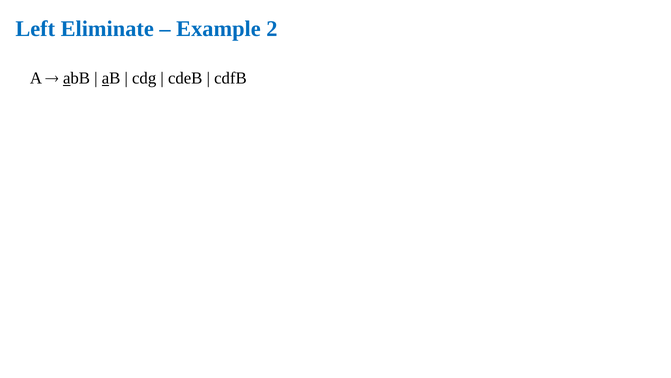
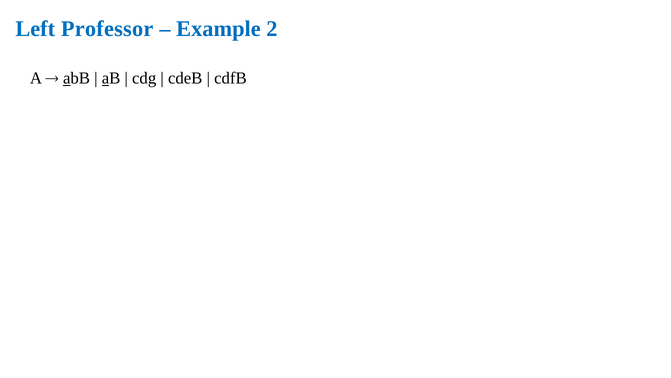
Eliminate: Eliminate -> Professor (107, 29)
